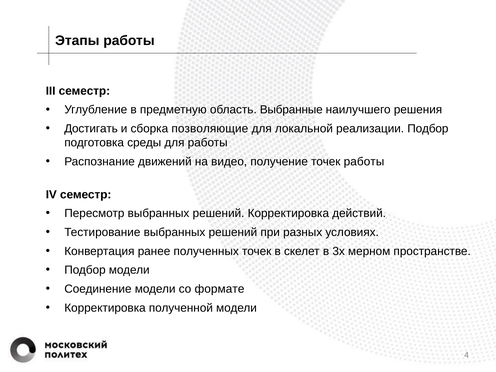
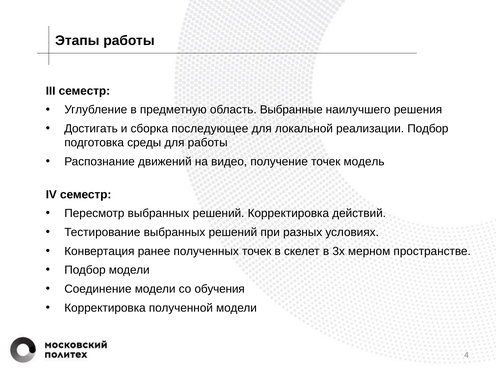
позволяющие: позволяющие -> последующее (210, 129)
точек работы: работы -> модель (364, 162)
формате: формате -> обучения (220, 289)
